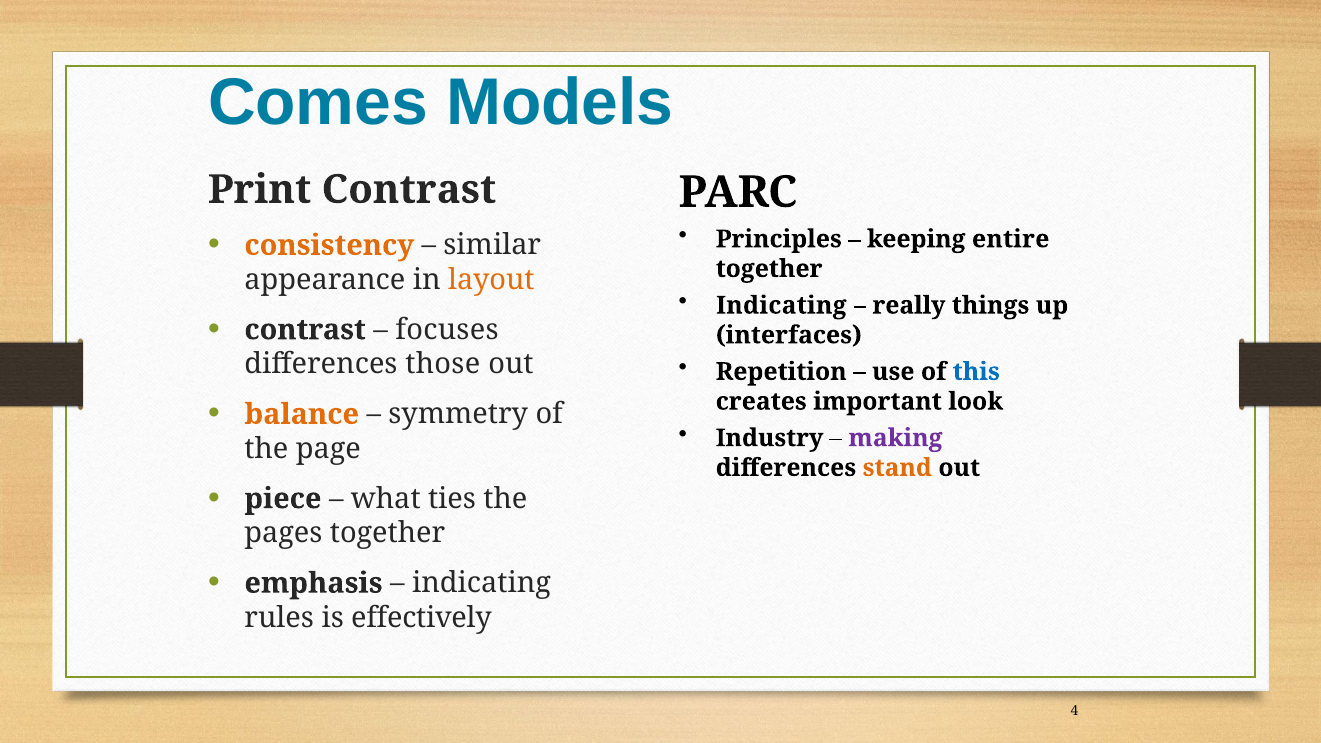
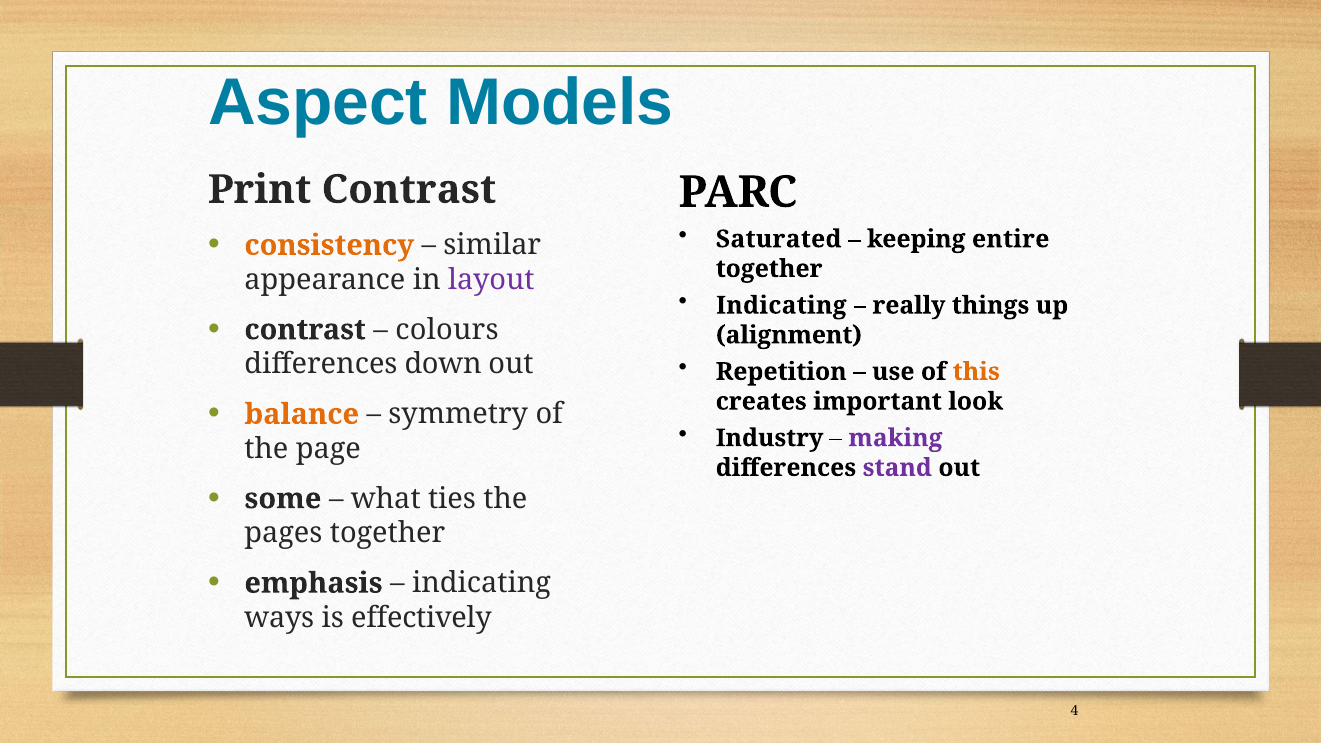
Comes: Comes -> Aspect (318, 103)
Principles: Principles -> Saturated (779, 239)
layout colour: orange -> purple (491, 280)
focuses: focuses -> colours (447, 330)
interfaces: interfaces -> alignment (789, 335)
those: those -> down (443, 364)
this colour: blue -> orange (976, 372)
stand colour: orange -> purple (897, 468)
piece: piece -> some (283, 499)
rules: rules -> ways (279, 618)
